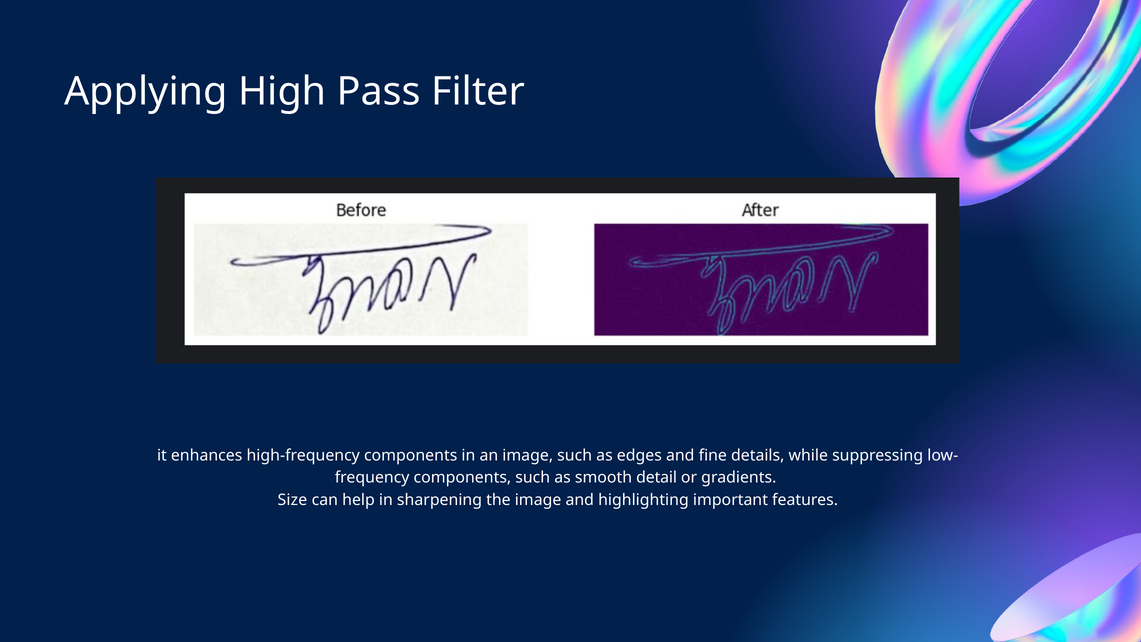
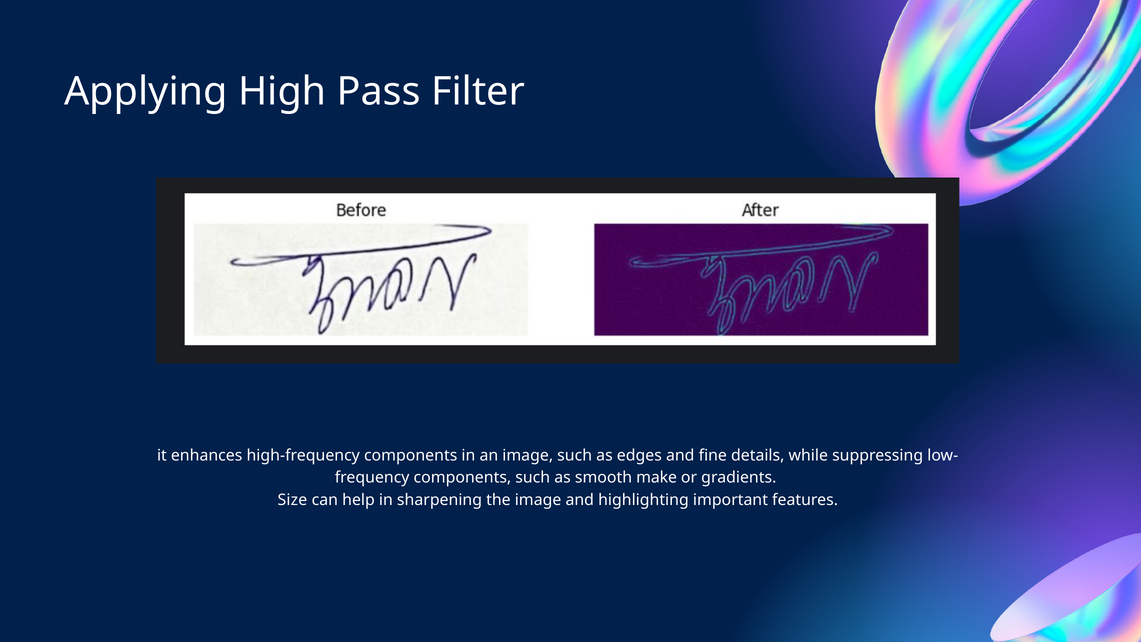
detail: detail -> make (657, 477)
